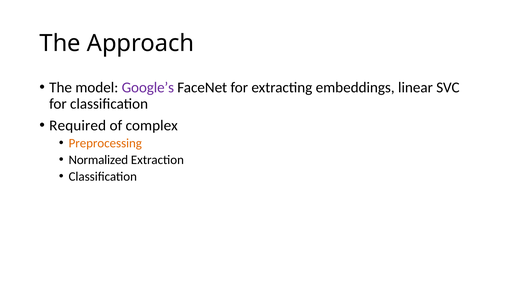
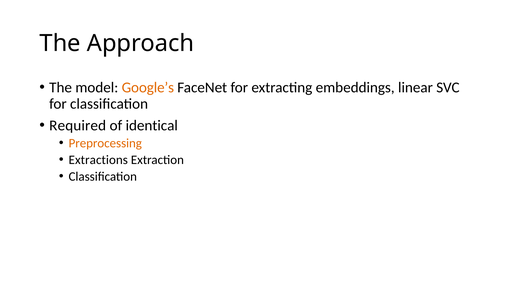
Google’s colour: purple -> orange (148, 88)
complex: complex -> identical (152, 126)
Normalized: Normalized -> Extractions (98, 160)
